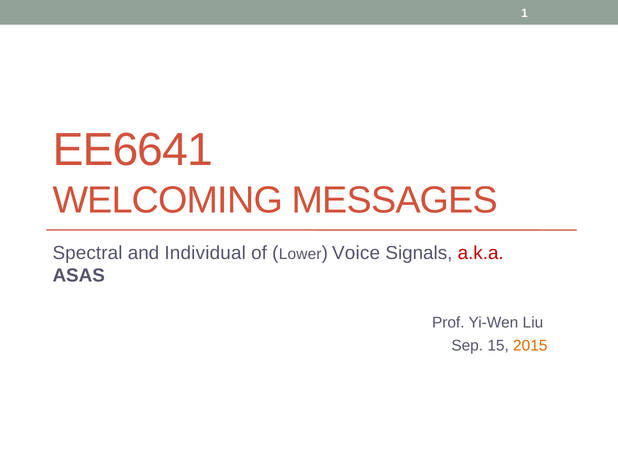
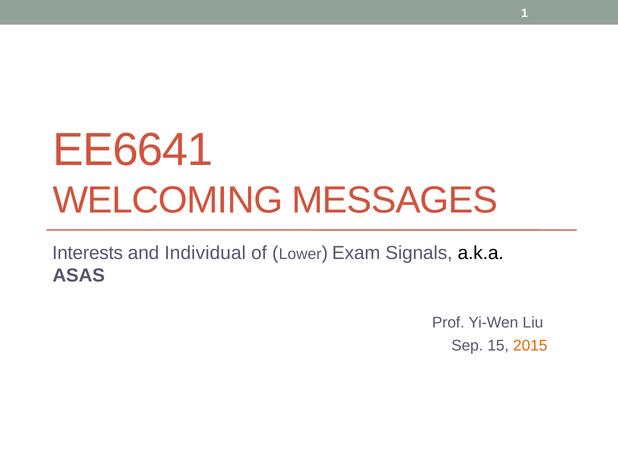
Spectral: Spectral -> Interests (88, 253)
Voice: Voice -> Exam (356, 253)
a.k.a colour: red -> black (481, 253)
